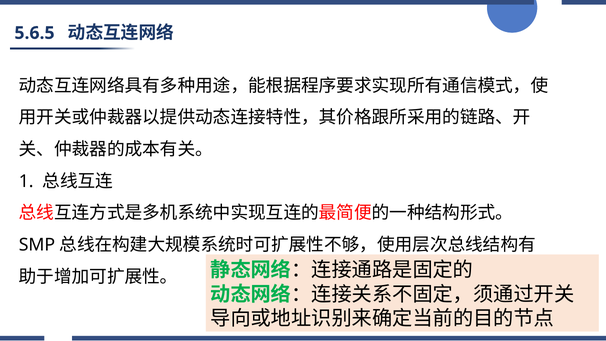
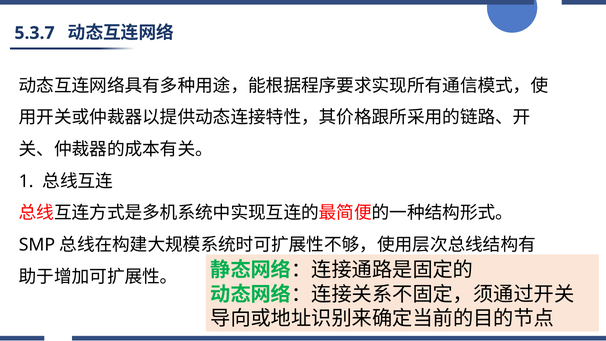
5.6.5: 5.6.5 -> 5.3.7 (34, 33)
